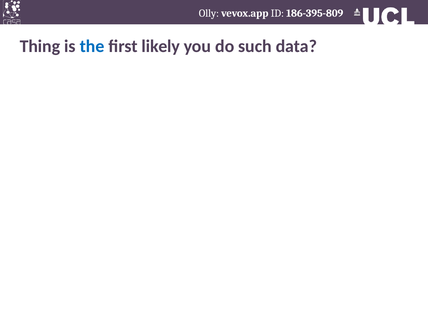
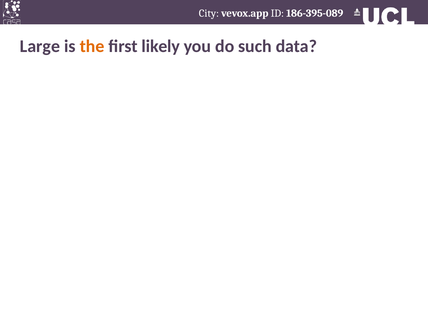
Olly: Olly -> City (209, 13)
186-395-809: 186-395-809 -> 186-395-089 (315, 13)
Thing: Thing -> Large (40, 46)
the colour: blue -> orange (92, 46)
